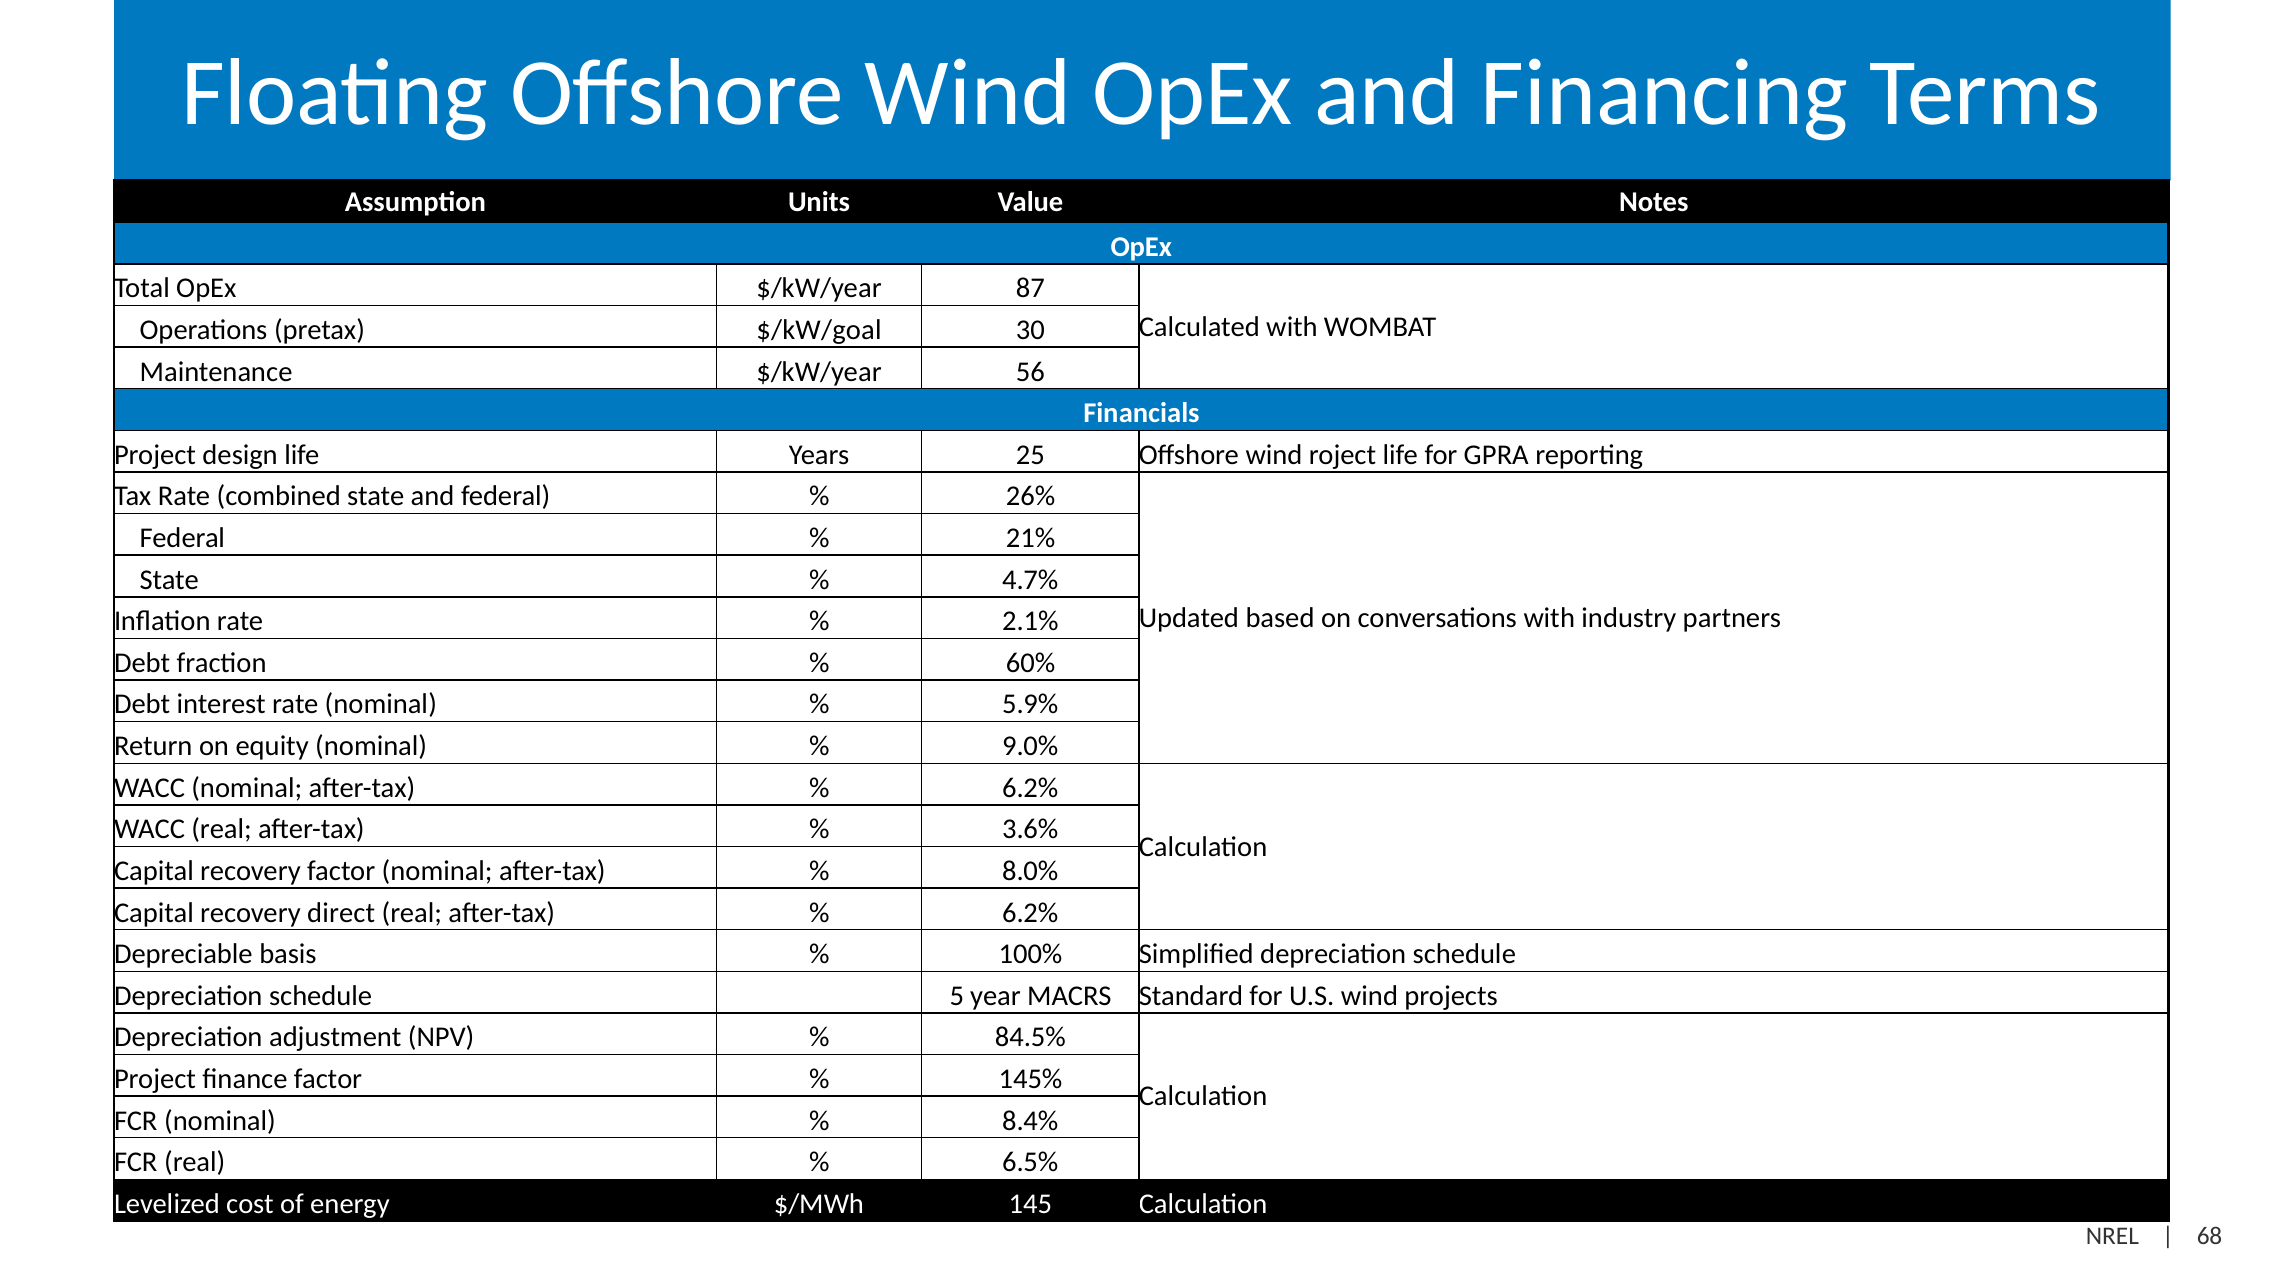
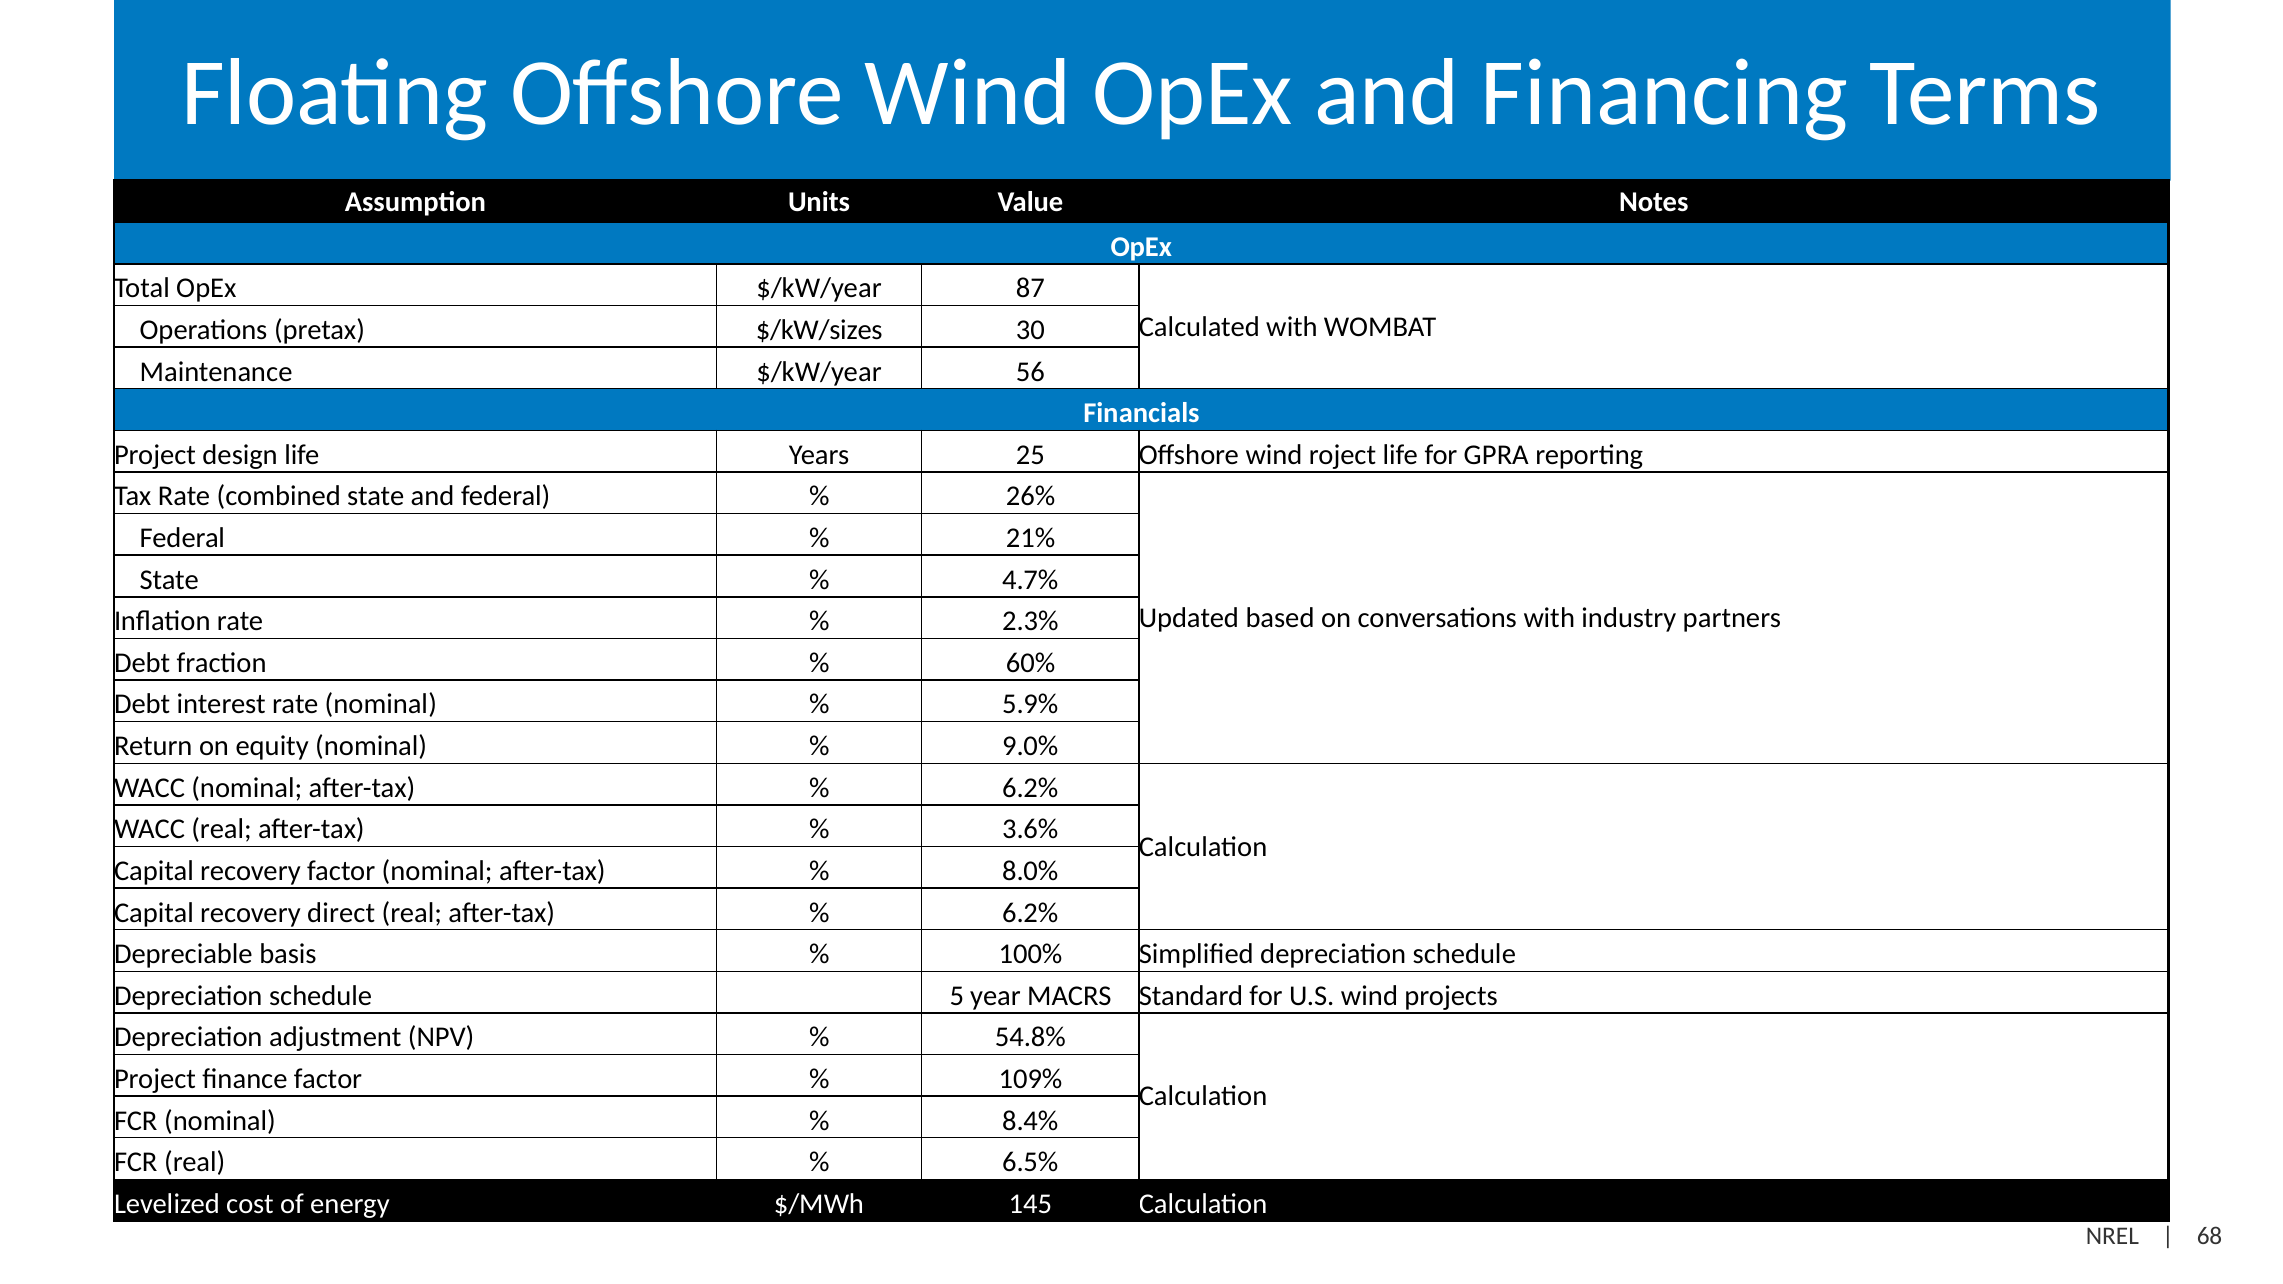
$/kW/goal: $/kW/goal -> $/kW/sizes (819, 330)
2.1%: 2.1% -> 2.3% (1030, 621)
84.5%: 84.5% -> 54.8% (1030, 1038)
145%: 145% -> 109% (1030, 1079)
